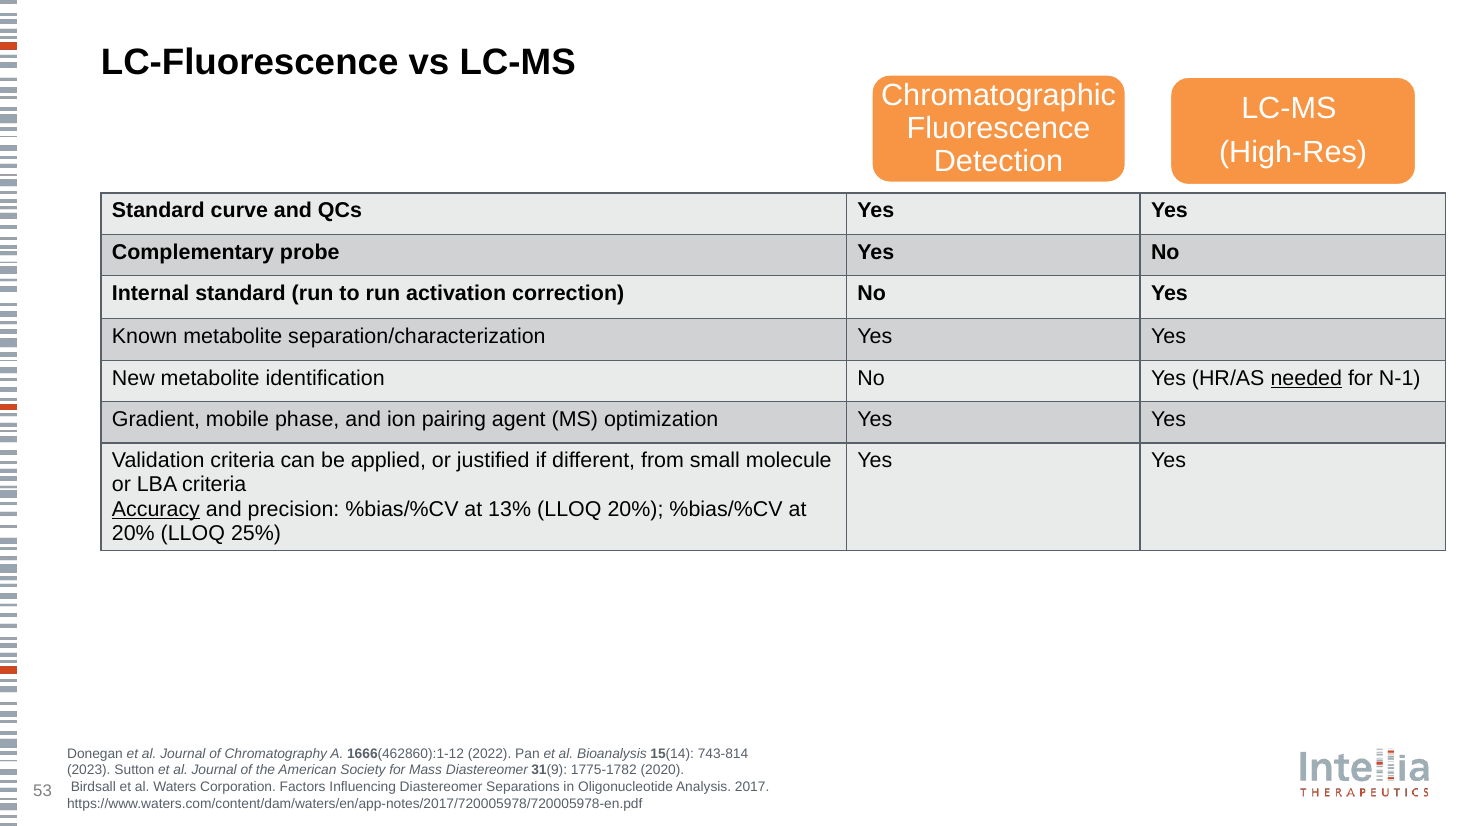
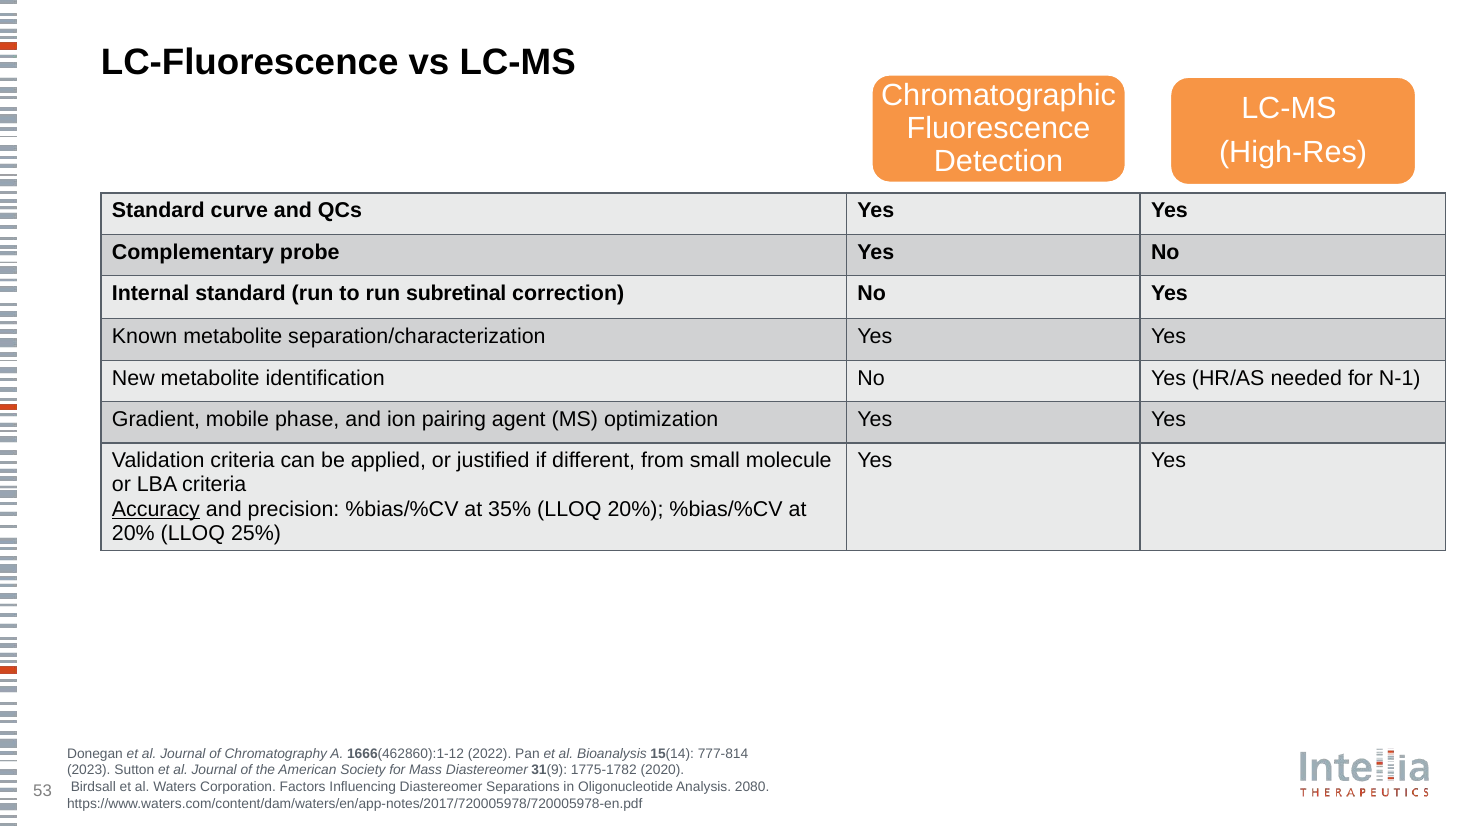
activation: activation -> subretinal (456, 293)
needed underline: present -> none (1306, 378)
13%: 13% -> 35% (510, 509)
743-814: 743-814 -> 777-814 (723, 754)
2017: 2017 -> 2080 (752, 787)
